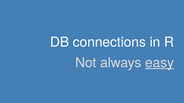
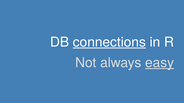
connections underline: none -> present (109, 42)
